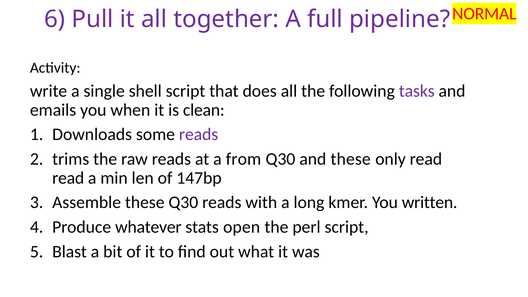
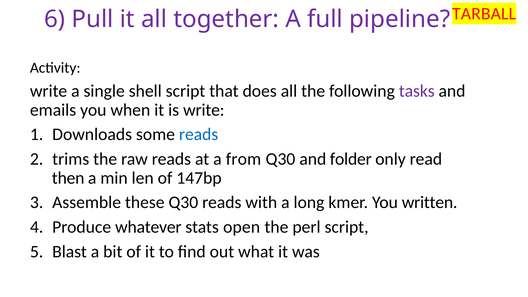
NORMAL: NORMAL -> TARBALL (484, 14)
is clean: clean -> write (204, 110)
reads colour: purple -> blue (199, 134)
and these: these -> folder (351, 159)
read: read -> then (68, 178)
